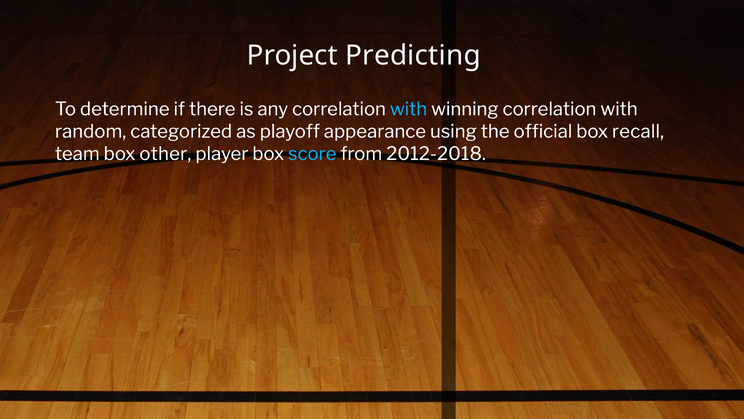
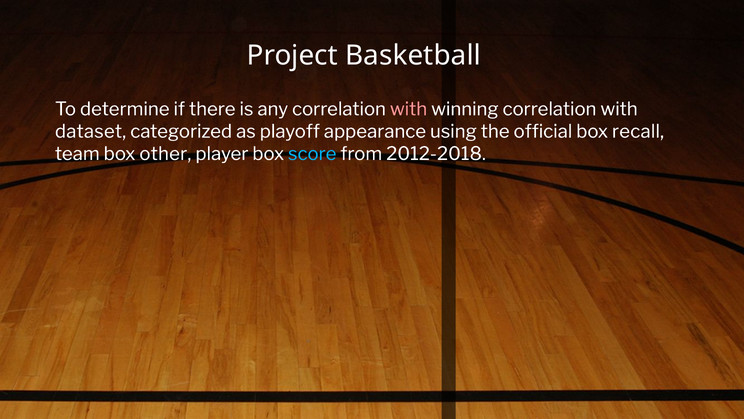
Predicting: Predicting -> Basketball (413, 55)
with colour: light blue -> pink (409, 109)
random: random -> dataset (91, 131)
